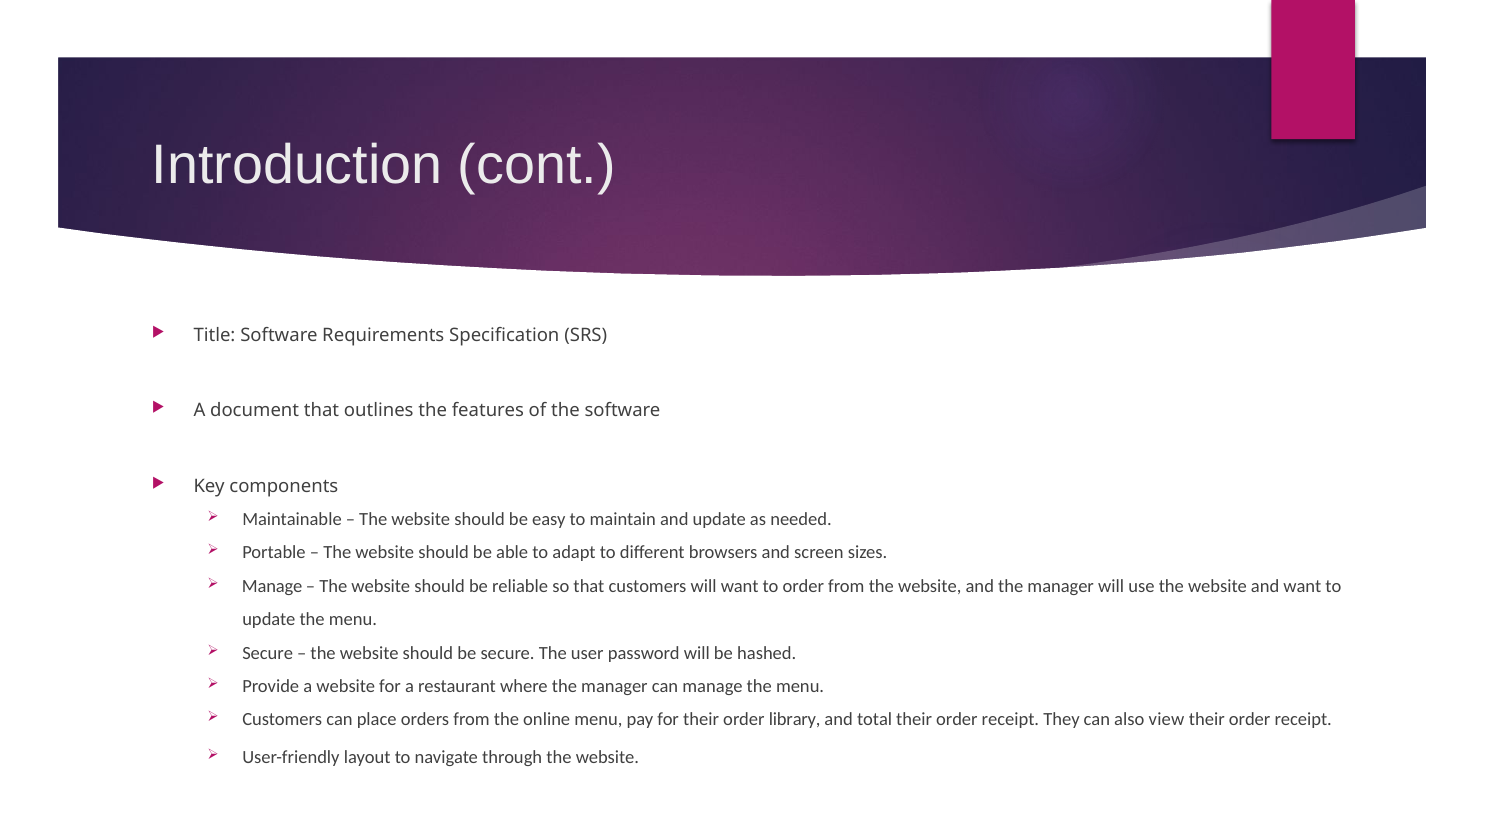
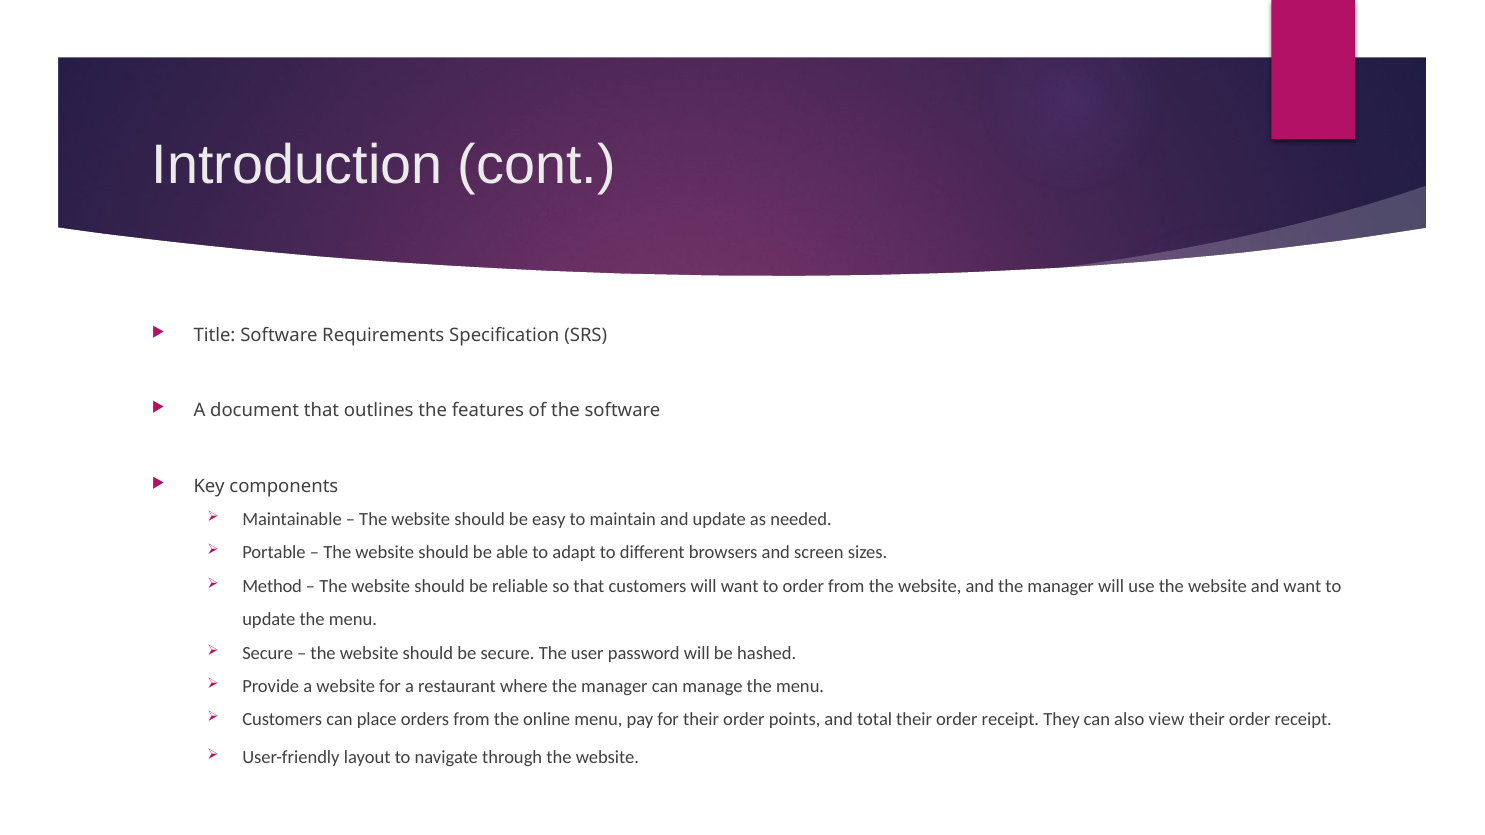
Manage: Manage -> Method (272, 586)
library: library -> points (795, 720)
